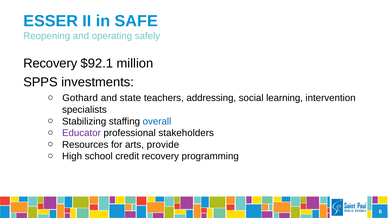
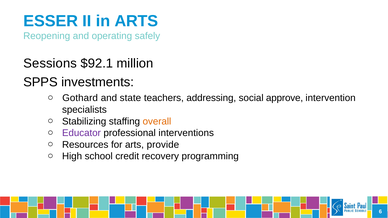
in SAFE: SAFE -> ARTS (136, 21)
Recovery: Recovery -> Sessions (50, 63)
learning: learning -> approve (285, 98)
overall colour: blue -> orange (157, 121)
stakeholders: stakeholders -> interventions (186, 133)
